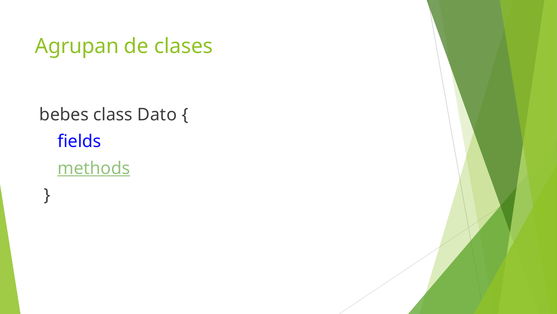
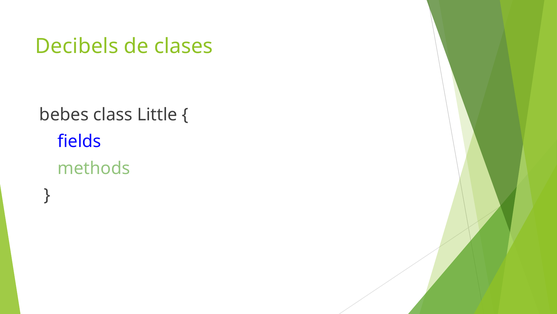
Agrupan: Agrupan -> Decibels (77, 46)
Dato: Dato -> Little (157, 115)
methods underline: present -> none (94, 168)
